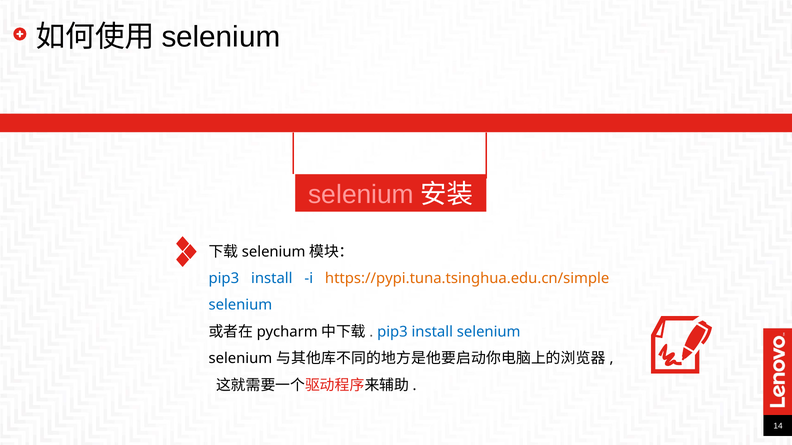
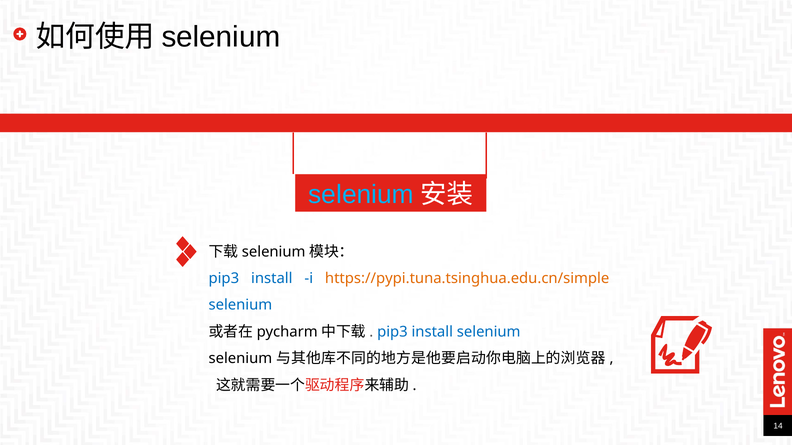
selenium colour: pink -> light blue (361, 195)
